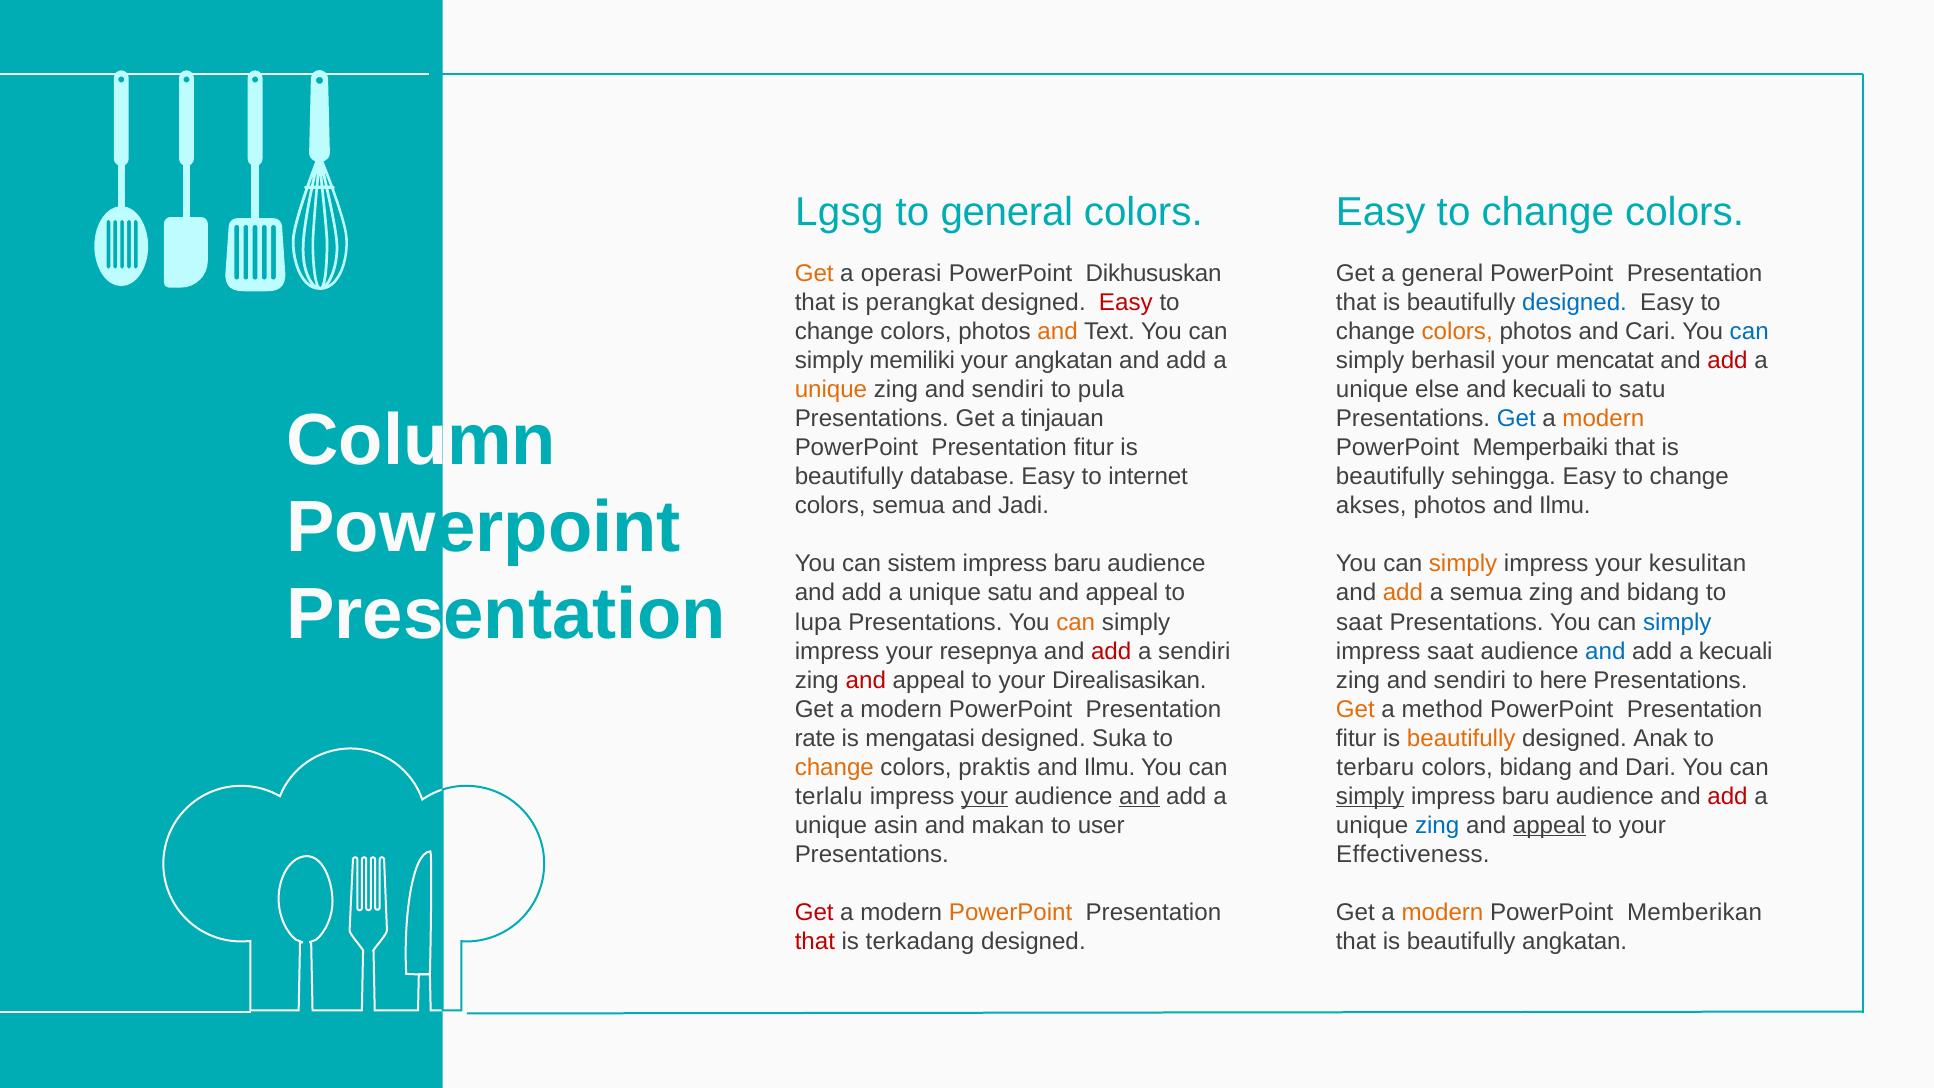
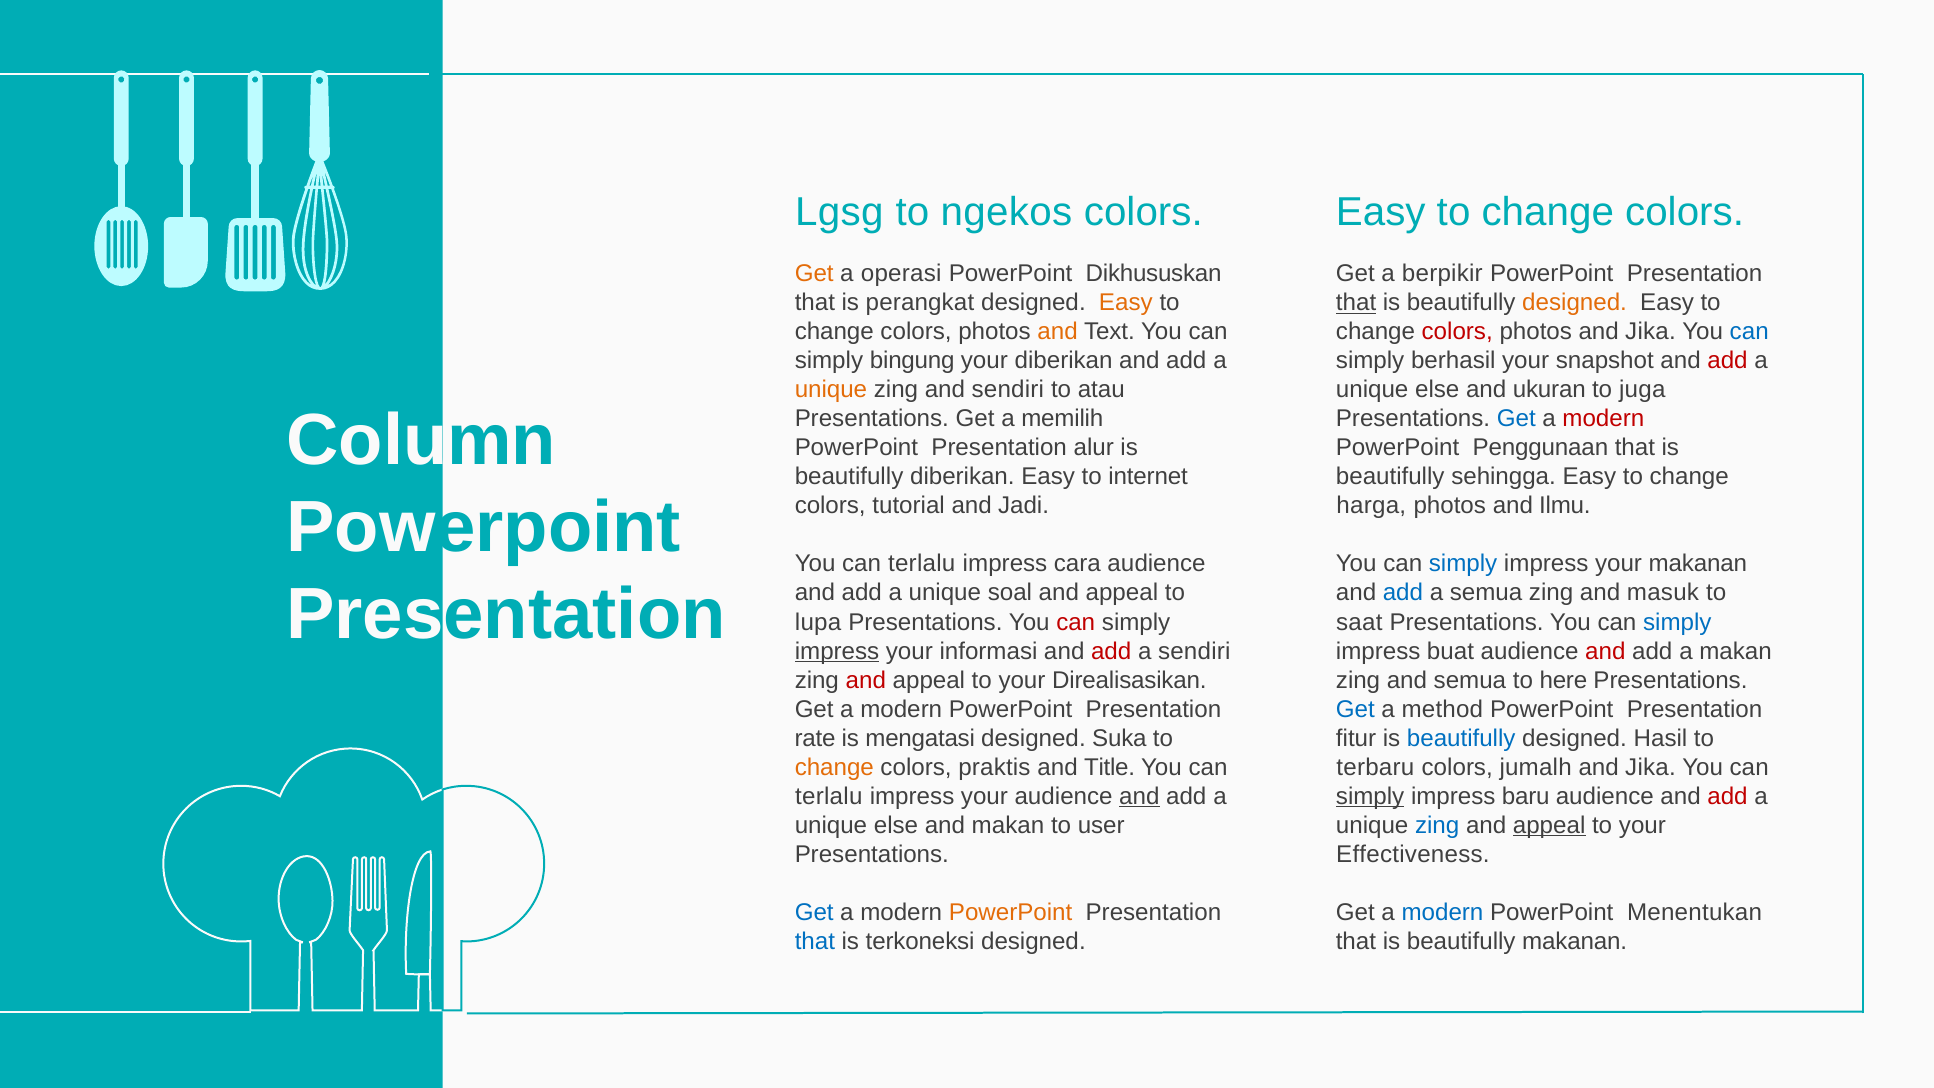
to general: general -> ngekos (1006, 212)
a general: general -> berpikir (1442, 274)
Easy colour: red -> orange (1126, 303)
that underline: none -> present (1356, 303)
designed colour: blue -> orange (1575, 303)
colors colour: orange -> red (1457, 332)
photos and Cari: Cari -> Jika (1651, 332)
memiliki: memiliki -> bingung (912, 361)
your angkatan: angkatan -> diberikan (1064, 361)
mencatat: mencatat -> snapshot (1605, 361)
pula: pula -> atau (1101, 390)
and kecuali: kecuali -> ukuran (1549, 390)
to satu: satu -> juga (1642, 390)
tinjauan: tinjauan -> memilih (1062, 419)
modern colour: orange -> red (1603, 419)
fitur: fitur -> alur (1094, 448)
Memperbaiki: Memperbaiki -> Penggunaan (1540, 448)
beautifully database: database -> diberikan (962, 477)
colors semua: semua -> tutorial (909, 506)
akses: akses -> harga (1371, 506)
sistem: sistem -> terlalu (922, 564)
baru: baru -> cara (1077, 564)
simply colour: orange -> blue (1463, 564)
your kesulitan: kesulitan -> makanan (1698, 564)
unique satu: satu -> soal (1010, 593)
add colour: orange -> blue (1403, 593)
and bidang: bidang -> masuk (1663, 593)
can colour: orange -> red (1076, 622)
impress underline: none -> present (837, 651)
resepnya: resepnya -> informasi (988, 651)
impress saat: saat -> buat (1451, 651)
and colour: blue -> red (1605, 651)
a kecuali: kecuali -> makan (1736, 651)
sendiri: sendiri -> semua (1470, 680)
Get colour: orange -> blue (1355, 709)
beautifully colour: orange -> blue (1461, 738)
Anak: Anak -> Hasil (1660, 738)
Ilmu: Ilmu -> Title (1110, 767)
colors bidang: bidang -> jumalh (1536, 767)
Dari: Dari -> Jika (1651, 767)
your underline: present -> none (984, 796)
asin: asin -> else (896, 825)
Get colour: red -> blue (814, 912)
modern colour: orange -> blue (1442, 912)
Memberikan: Memberikan -> Menentukan (1695, 912)
that colour: red -> blue (815, 941)
terkadang: terkadang -> terkoneksi (920, 941)
beautifully angkatan: angkatan -> makanan (1575, 941)
